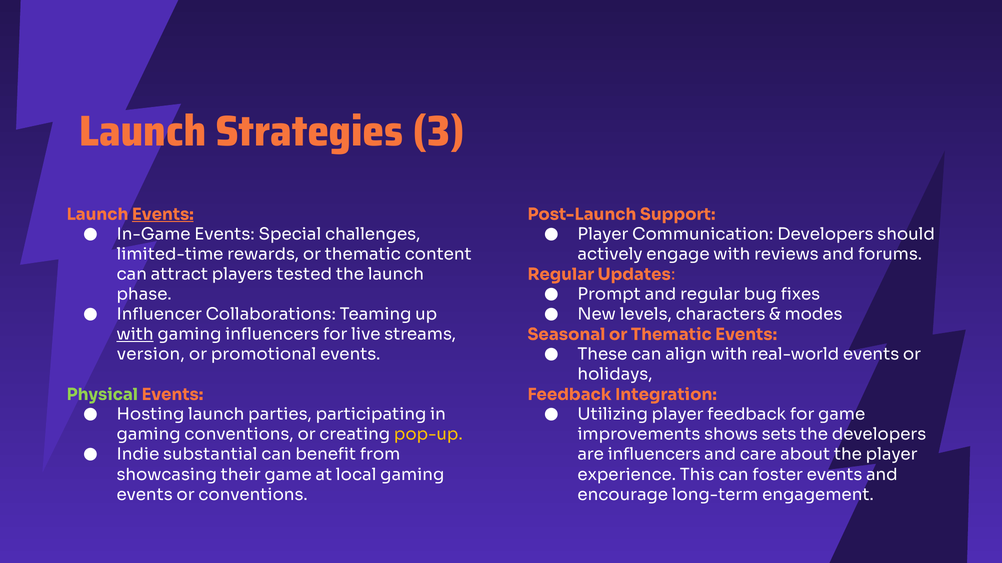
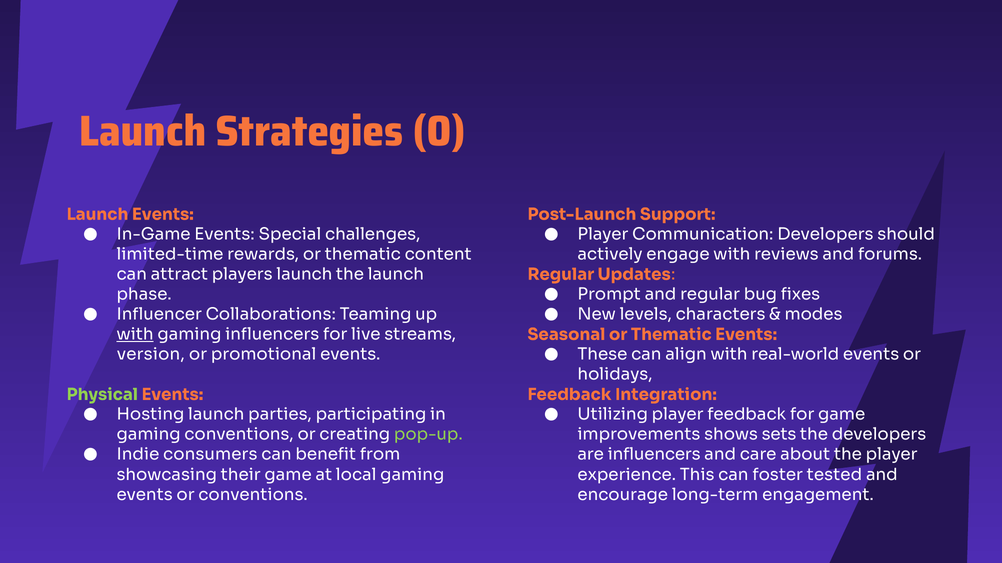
3: 3 -> 0 (439, 132)
Events underline: present -> none (163, 215)
players tested: tested -> launch (304, 275)
pop-up colour: yellow -> light green (428, 435)
substantial: substantial -> consumers (210, 455)
foster events: events -> tested (834, 475)
